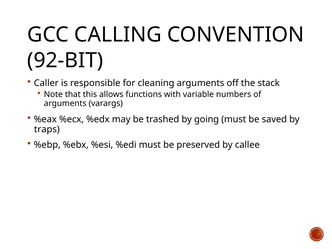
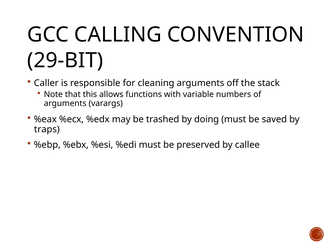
92-BIT: 92-BIT -> 29-BIT (65, 61)
going: going -> doing (207, 119)
